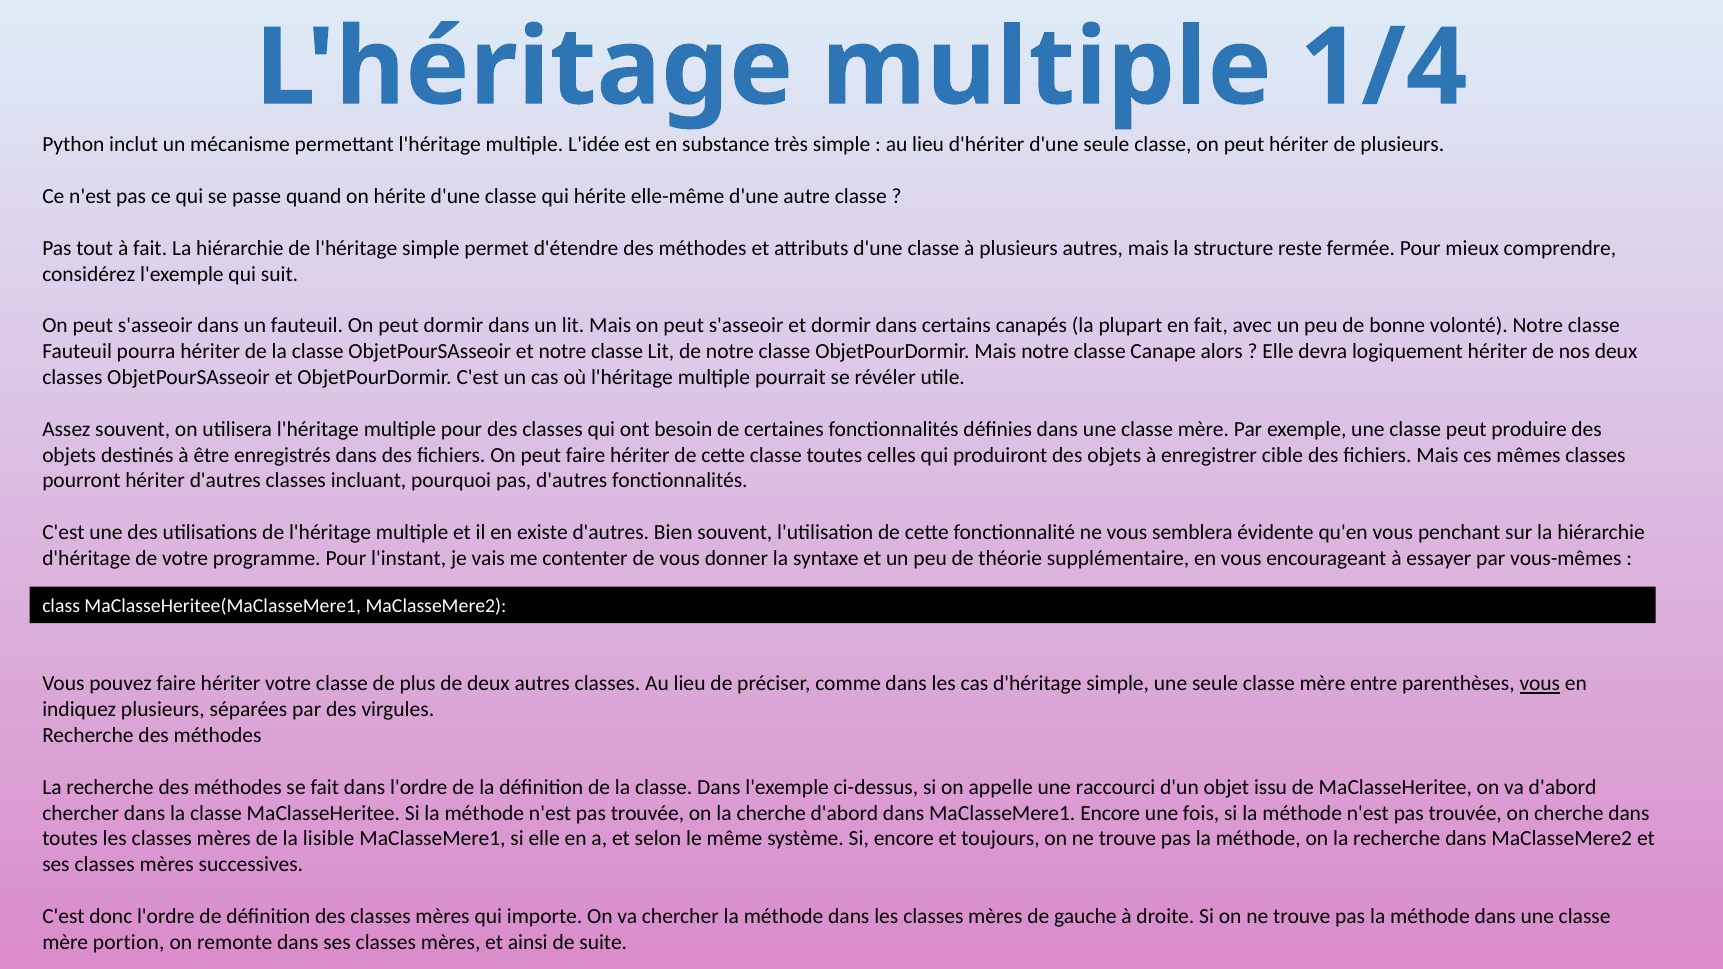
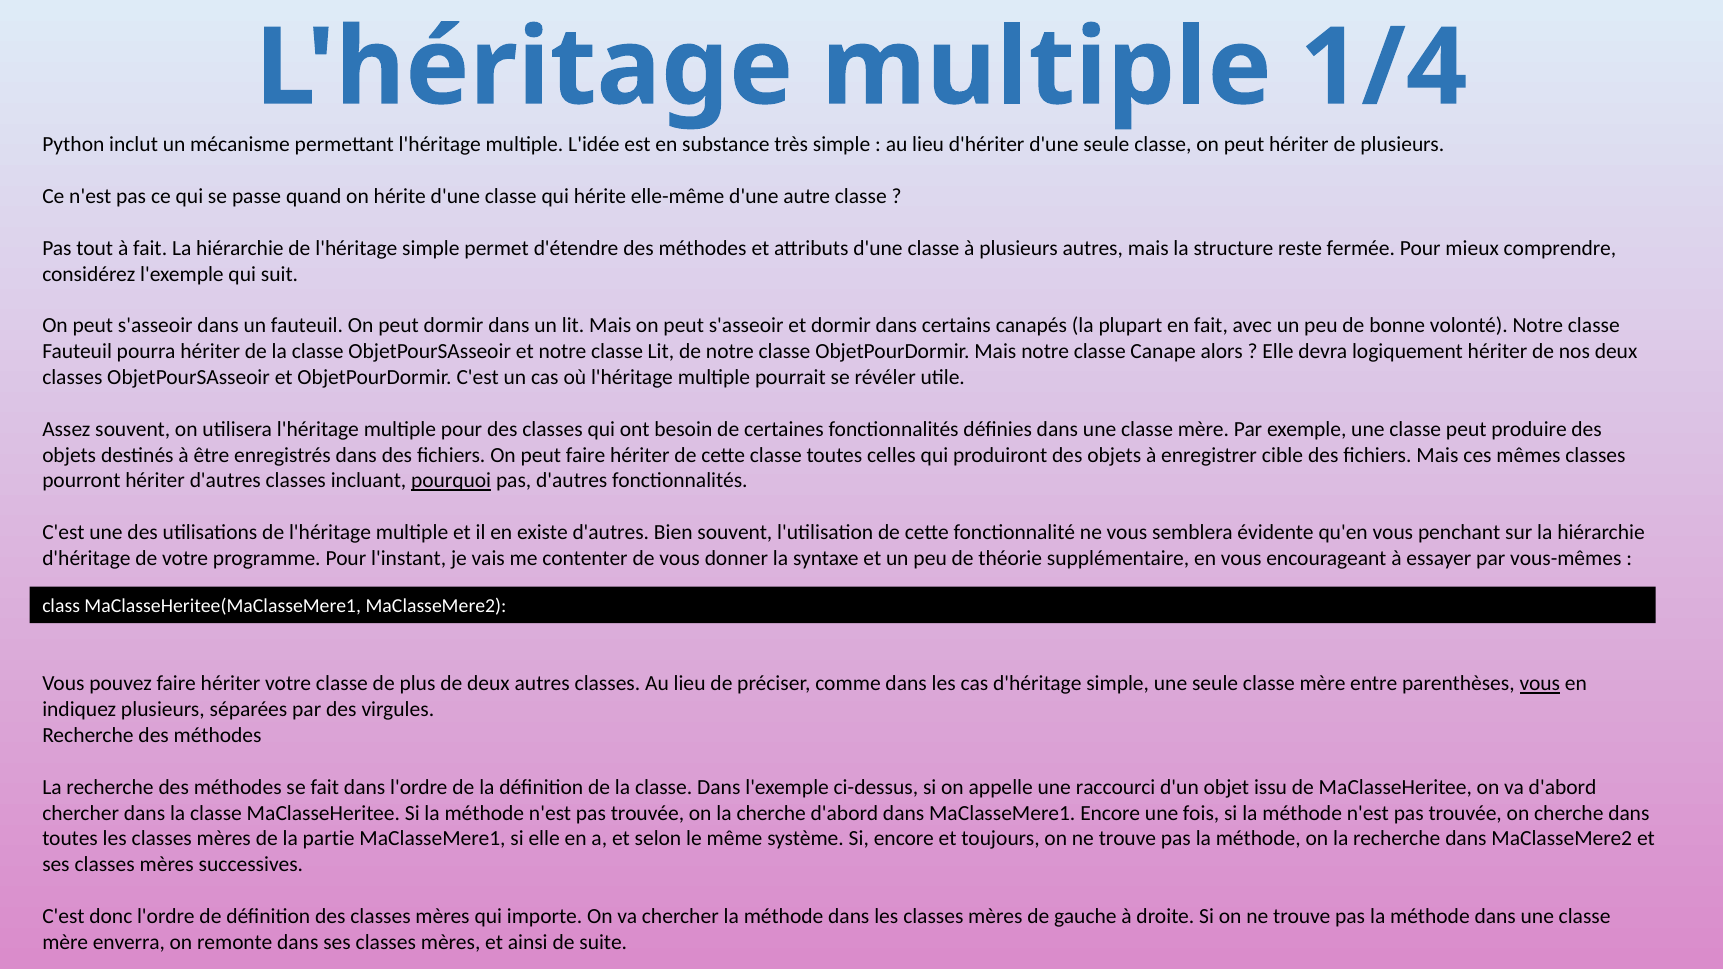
pourquoi underline: none -> present (451, 481)
lisible: lisible -> partie (329, 839)
portion: portion -> enverra (129, 942)
